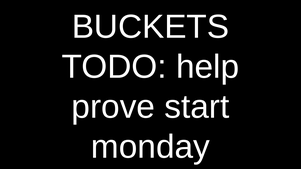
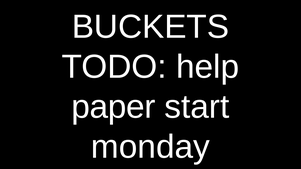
prove: prove -> paper (113, 107)
